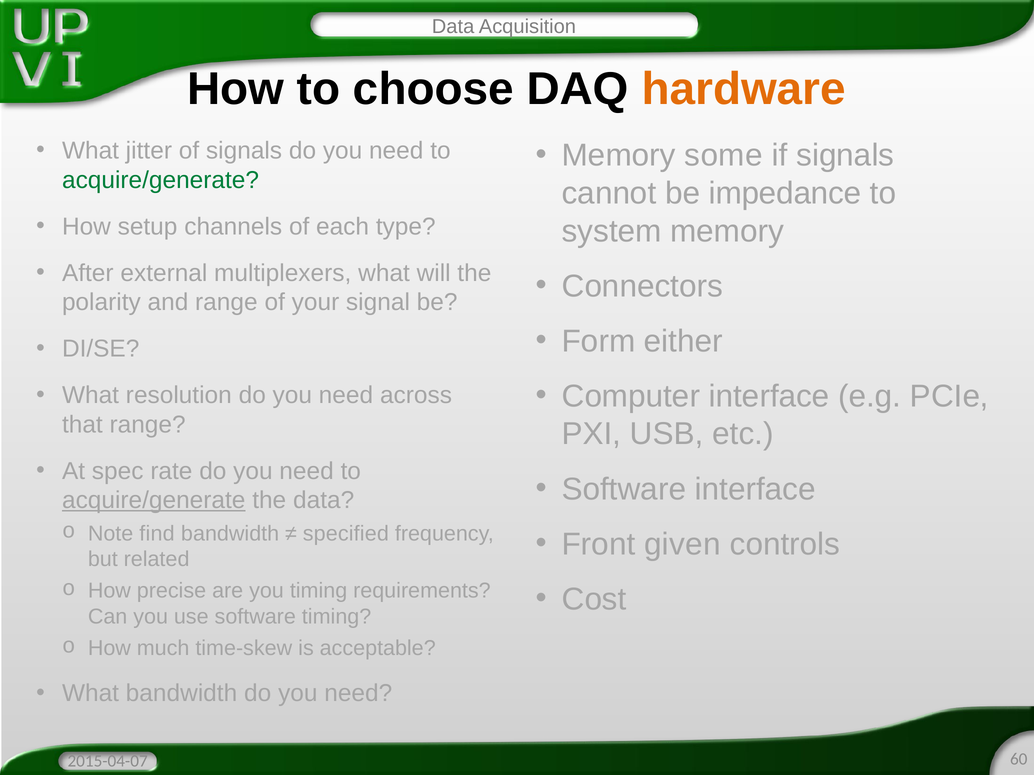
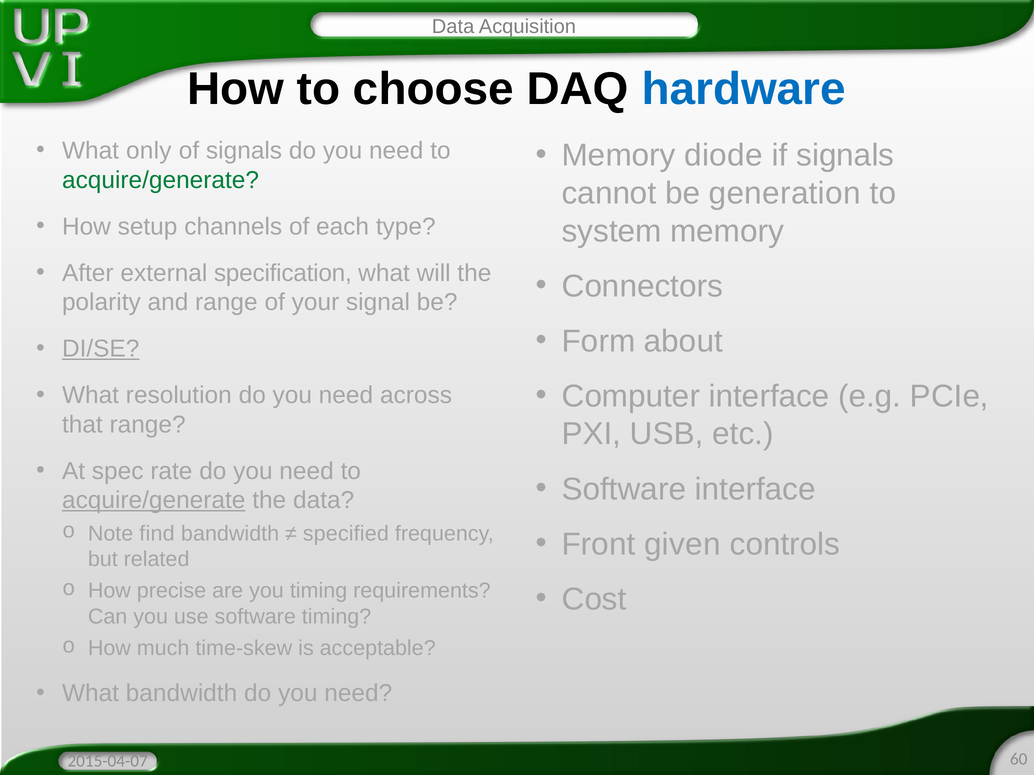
hardware colour: orange -> blue (744, 89)
jitter: jitter -> only (149, 151)
some: some -> diode (723, 156)
impedance: impedance -> generation (785, 193)
multiplexers: multiplexers -> specification (283, 273)
either: either -> about (683, 341)
DI/SE underline: none -> present (101, 349)
